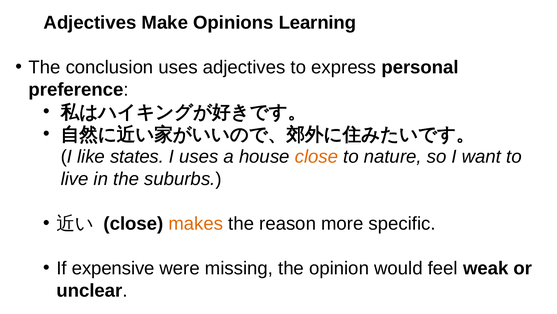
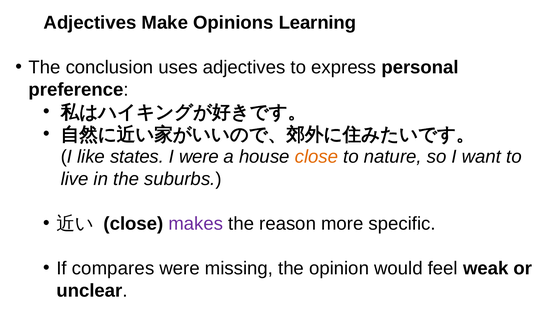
I uses: uses -> were (199, 156)
makes colour: orange -> purple (196, 223)
expensive: expensive -> compares (113, 268)
